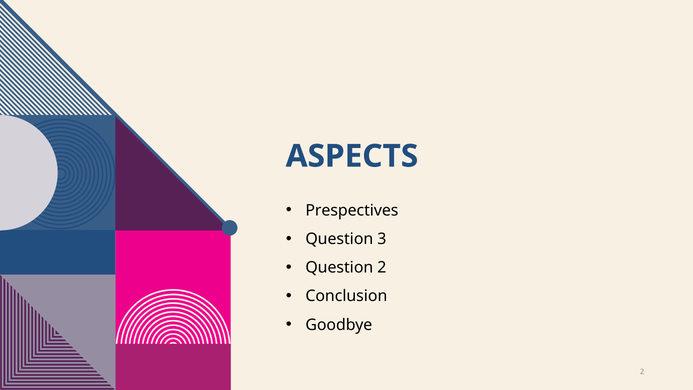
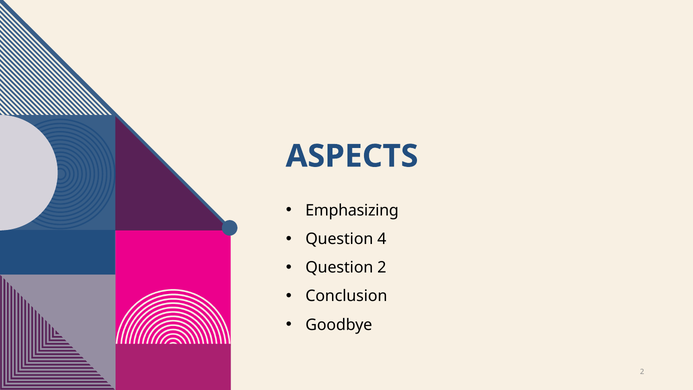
Prespectives: Prespectives -> Emphasizing (352, 210)
3: 3 -> 4 (382, 239)
